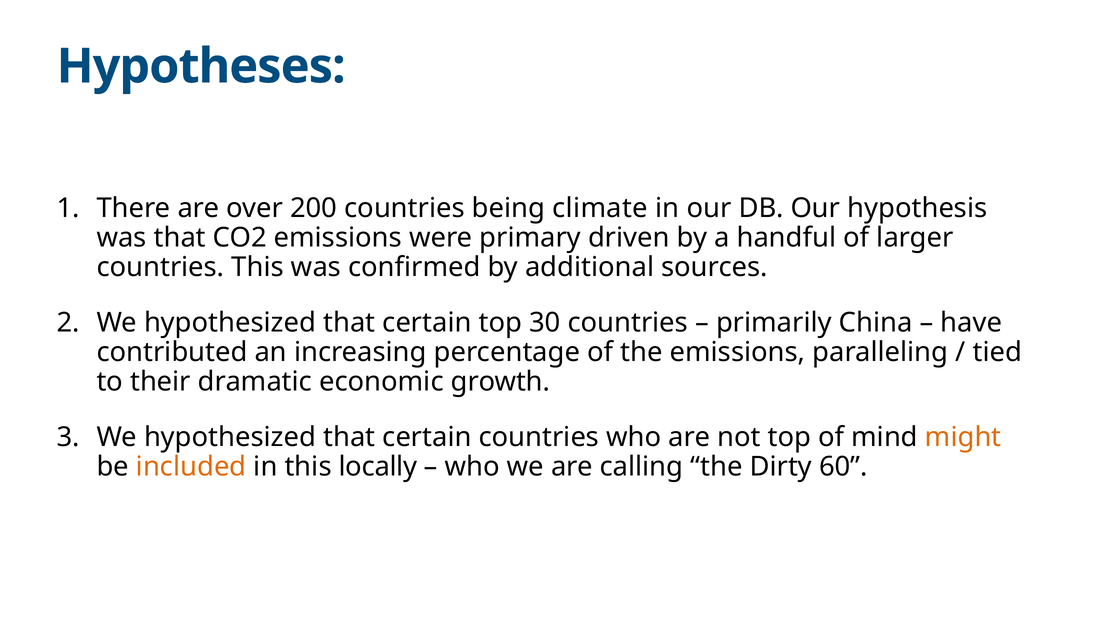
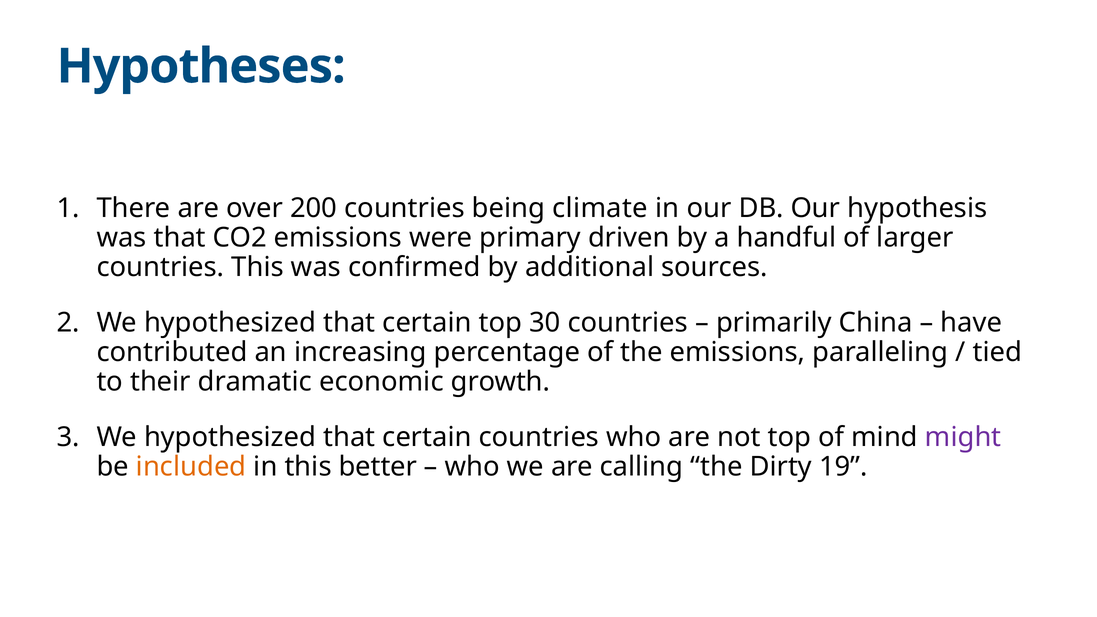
might colour: orange -> purple (963, 437)
locally: locally -> better (378, 467)
60: 60 -> 19 (843, 467)
